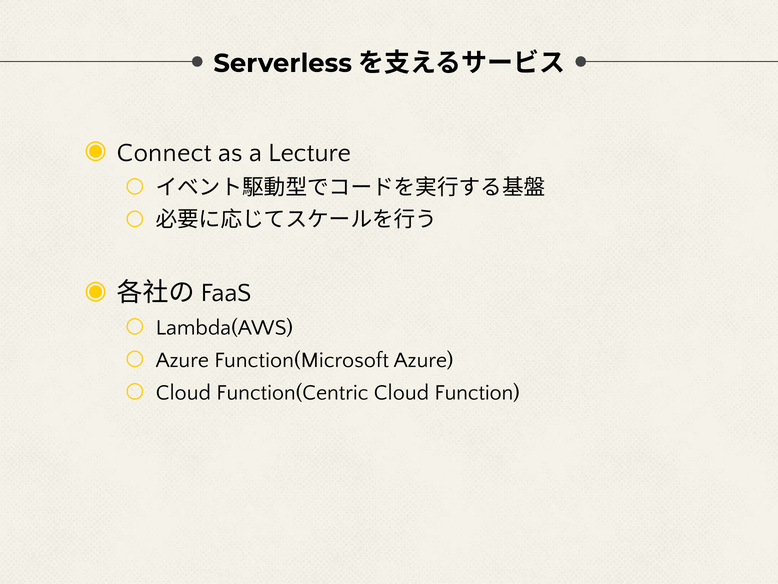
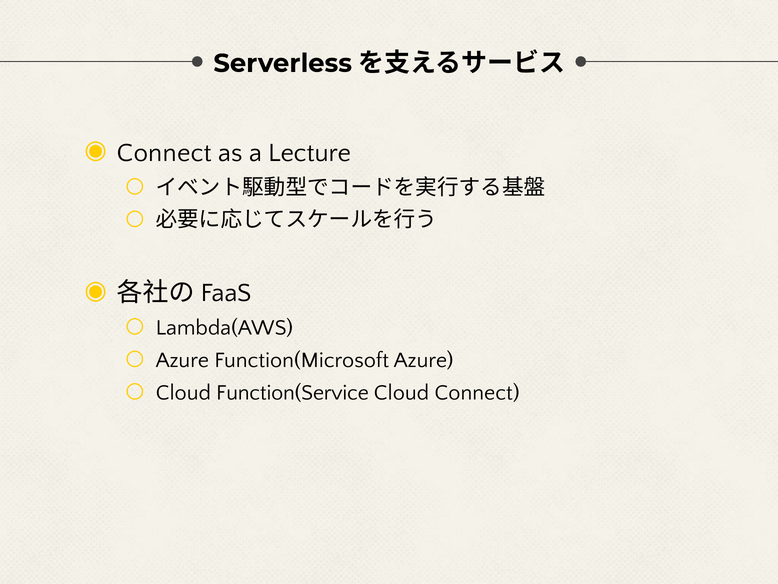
Function(Centric: Function(Centric -> Function(Service (292, 392)
Cloud Function: Function -> Connect (477, 392)
